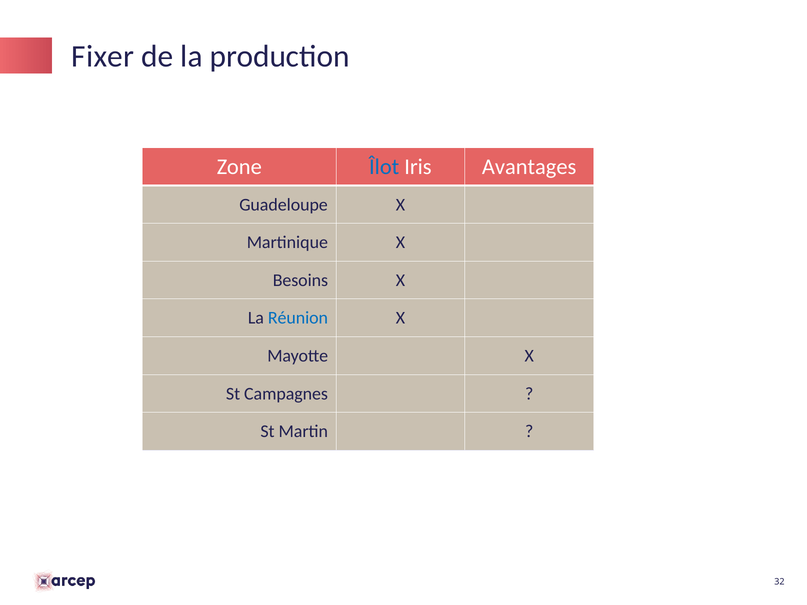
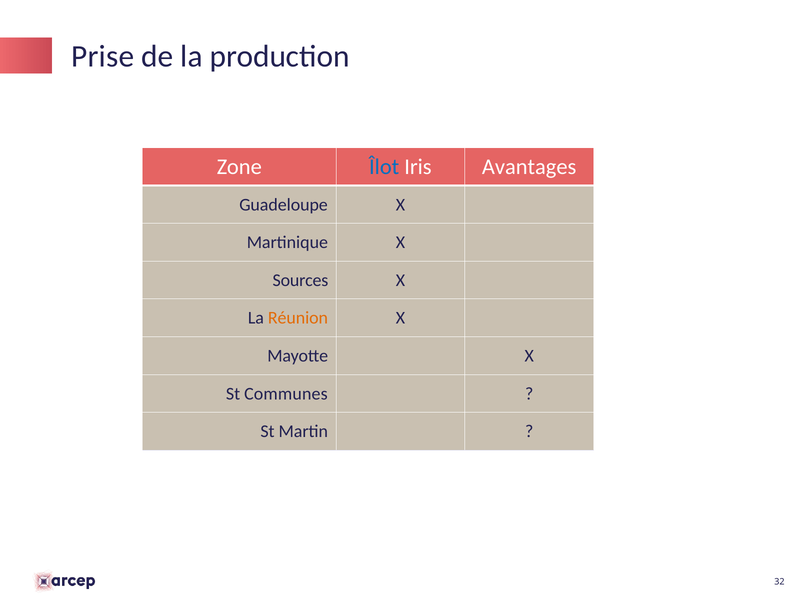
Fixer: Fixer -> Prise (103, 56)
Besoins: Besoins -> Sources (300, 280)
Réunion colour: blue -> orange (298, 318)
Campagnes: Campagnes -> Communes (286, 394)
